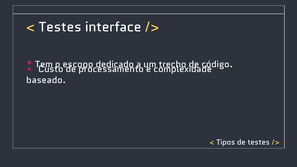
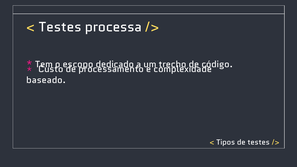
interface: interface -> processa (113, 27)
